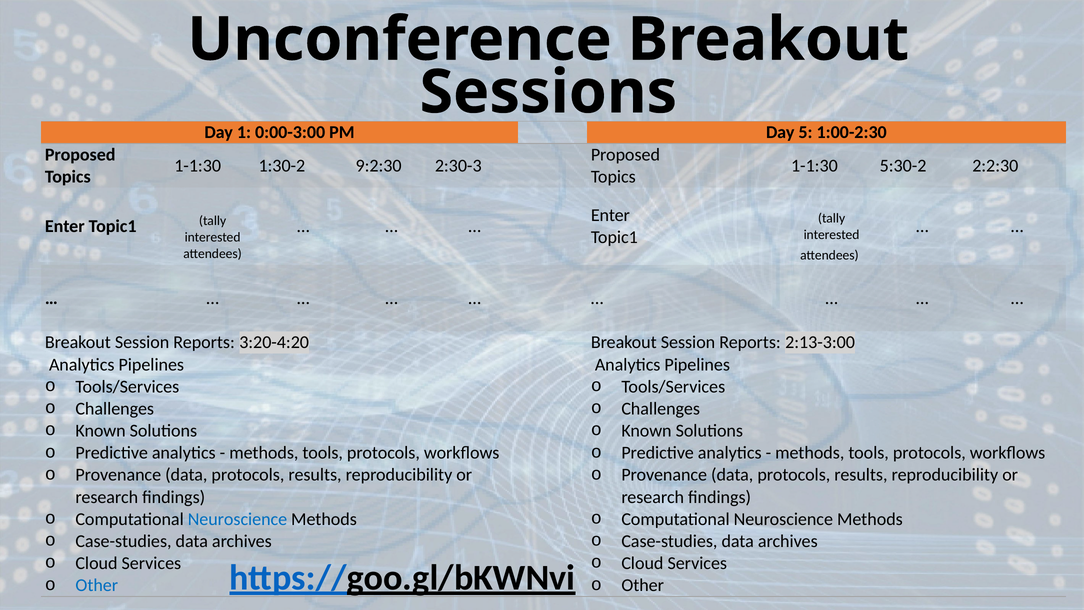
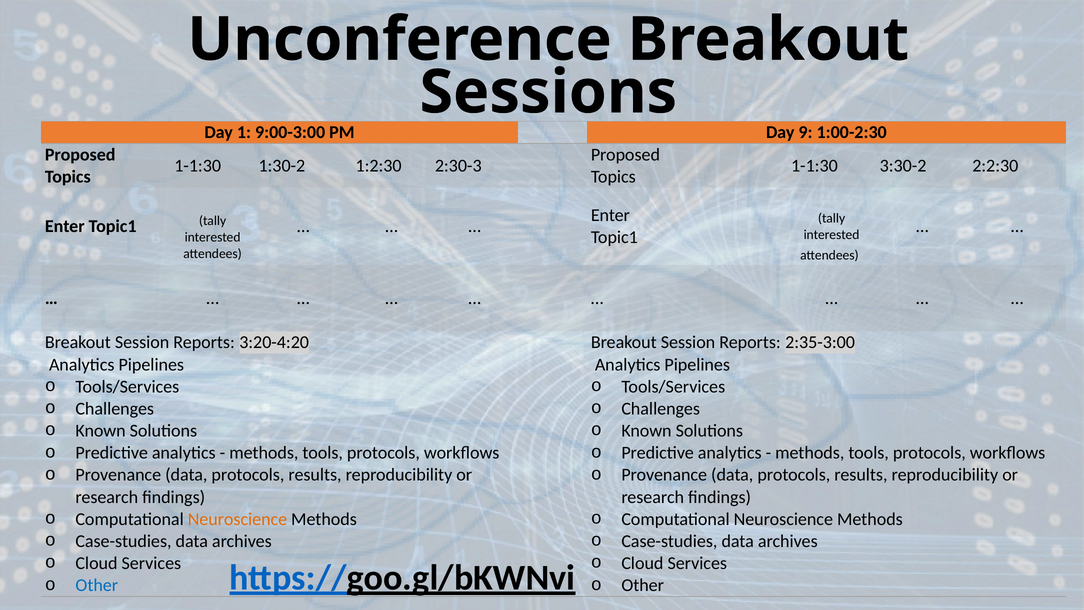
0:00-3:00: 0:00-3:00 -> 9:00-3:00 (290, 132)
5: 5 -> 9 (806, 132)
9:2:30: 9:2:30 -> 1:2:30 (379, 166)
5:30-2: 5:30-2 -> 3:30-2 (903, 166)
2:13-3:00: 2:13-3:00 -> 2:35-3:00 (820, 342)
Neuroscience colour: blue -> orange (237, 519)
